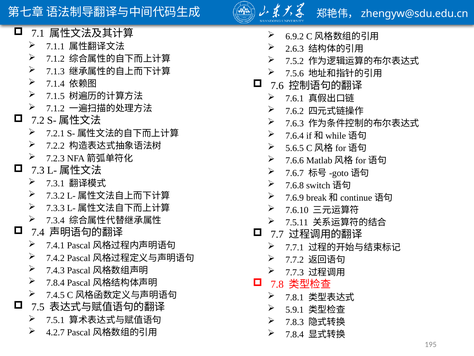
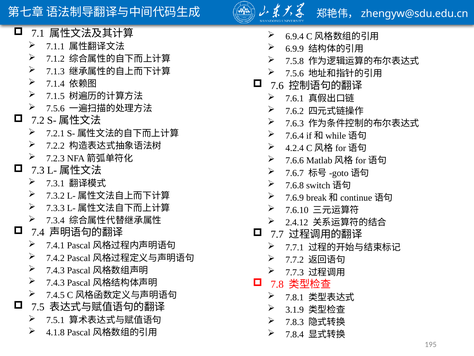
6.9.2: 6.9.2 -> 6.9.4 (295, 36)
2.6.3: 2.6.3 -> 6.9.9 (295, 49)
7.5.2: 7.5.2 -> 7.5.8 (295, 61)
7.1.2: 7.1.2 -> 7.5.6 (55, 108)
5.6.5: 5.6.5 -> 4.2.4 (295, 148)
7.5.11: 7.5.11 -> 2.4.12 (297, 222)
7.8.4: 7.8.4 -> 7.4.3 (55, 282)
5.9.1: 5.9.1 -> 3.1.9 (295, 309)
4.2.7: 4.2.7 -> 4.1.8 (55, 332)
